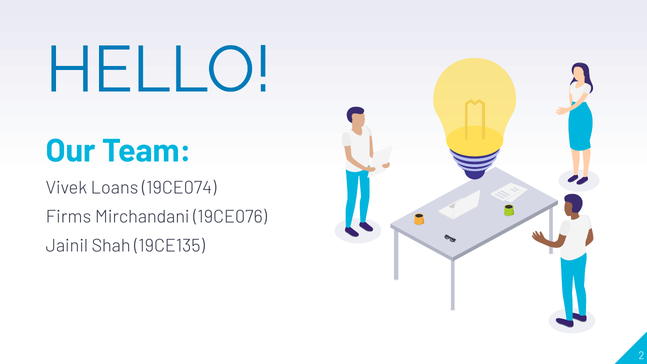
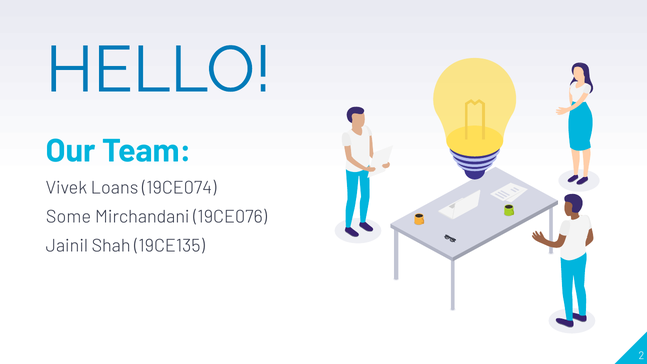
Firms: Firms -> Some (68, 217)
